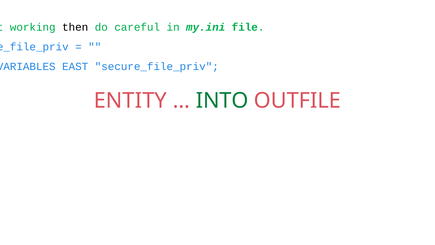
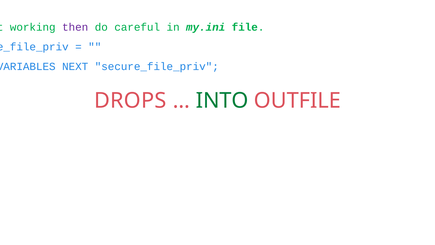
then colour: black -> purple (75, 27)
EAST: EAST -> NEXT (75, 66)
ENTITY: ENTITY -> DROPS (130, 100)
